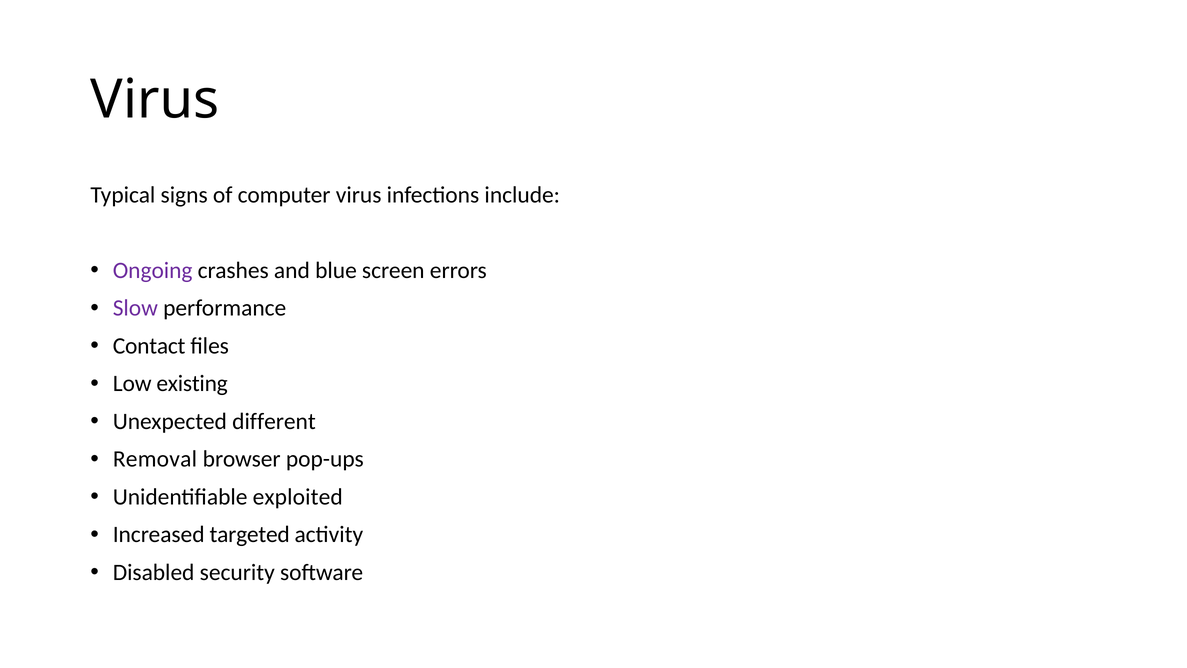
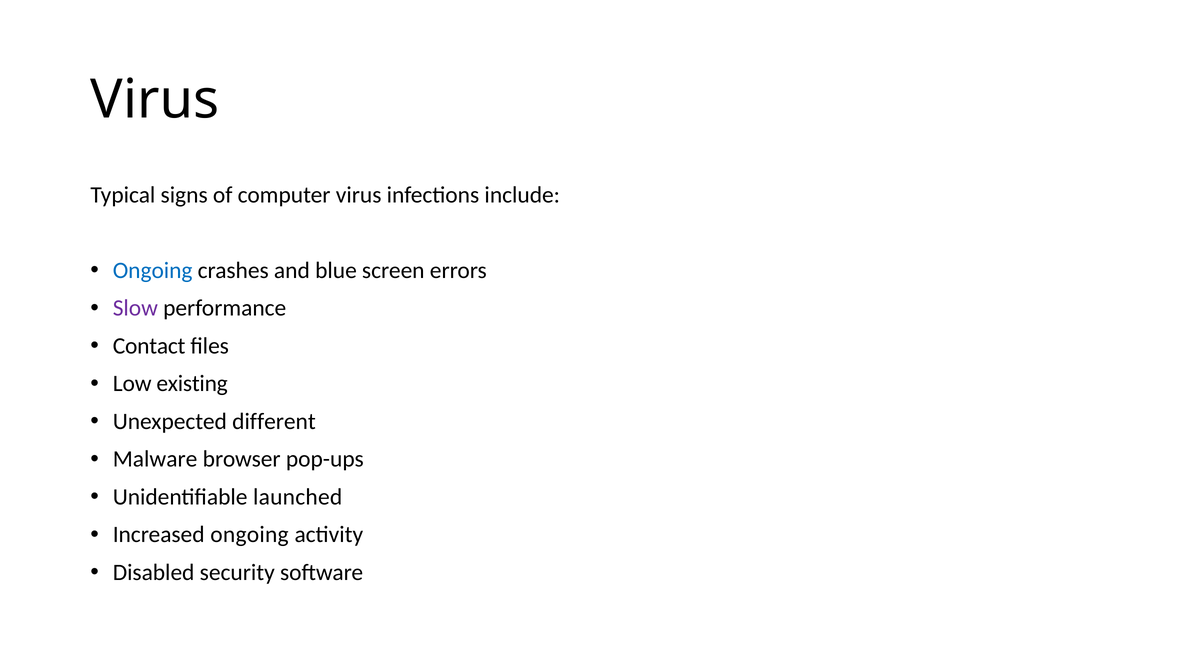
Ongoing colour: purple -> blue (153, 270)
Removal: Removal -> Malware (155, 459)
exploited: exploited -> launched (298, 497)
Increased targeted: targeted -> ongoing (249, 534)
